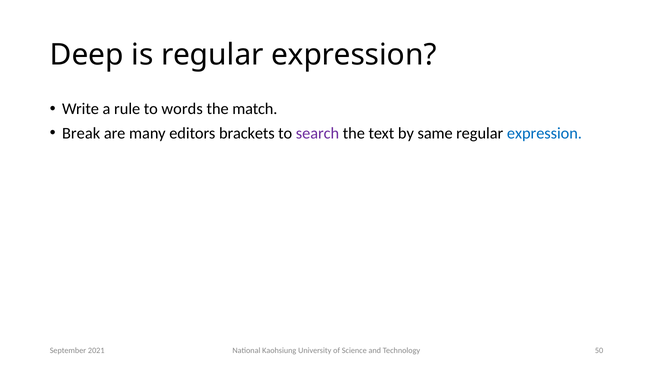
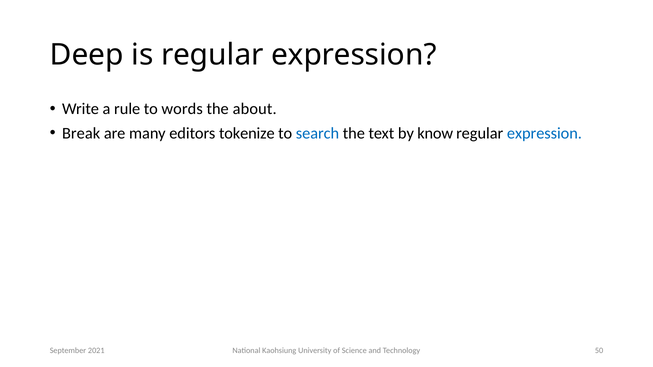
match: match -> about (255, 109)
brackets: brackets -> tokenize (247, 133)
search colour: purple -> blue (317, 133)
same: same -> know (435, 133)
